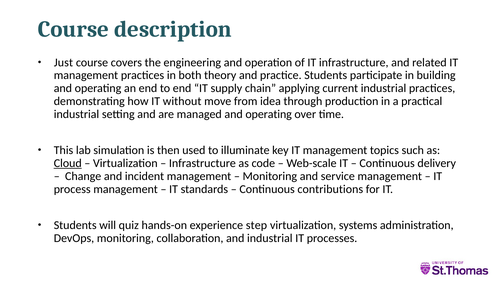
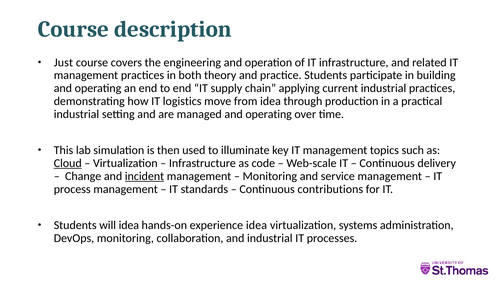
without: without -> logistics (182, 101)
incident underline: none -> present (145, 176)
will quiz: quiz -> idea (129, 225)
experience step: step -> idea (256, 225)
